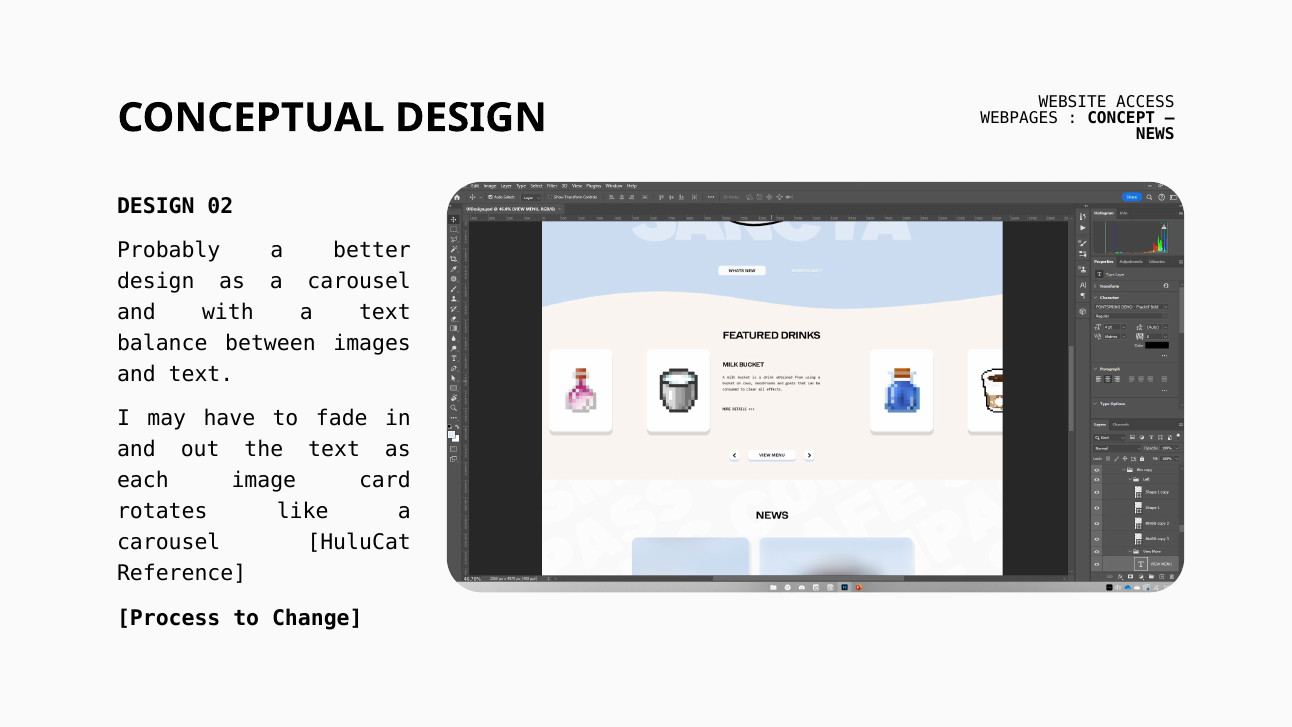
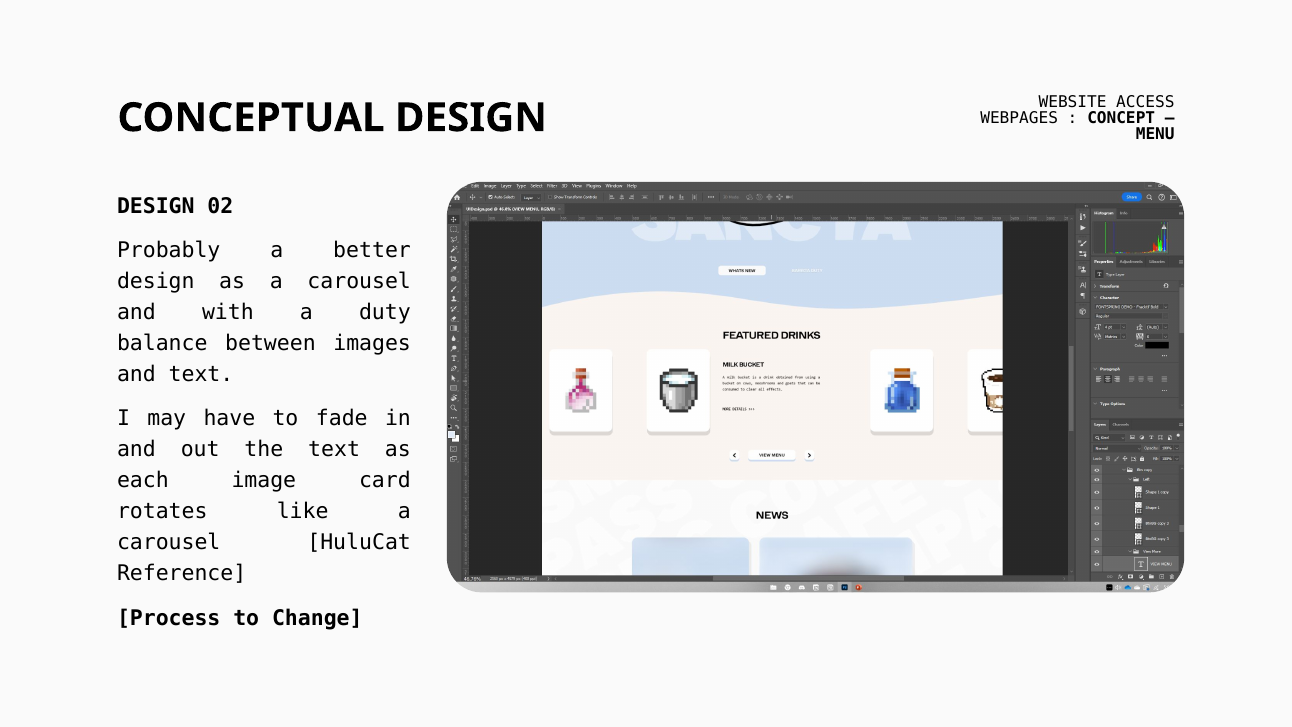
NEWS: NEWS -> MENU (1155, 134)
a text: text -> duty (385, 312)
